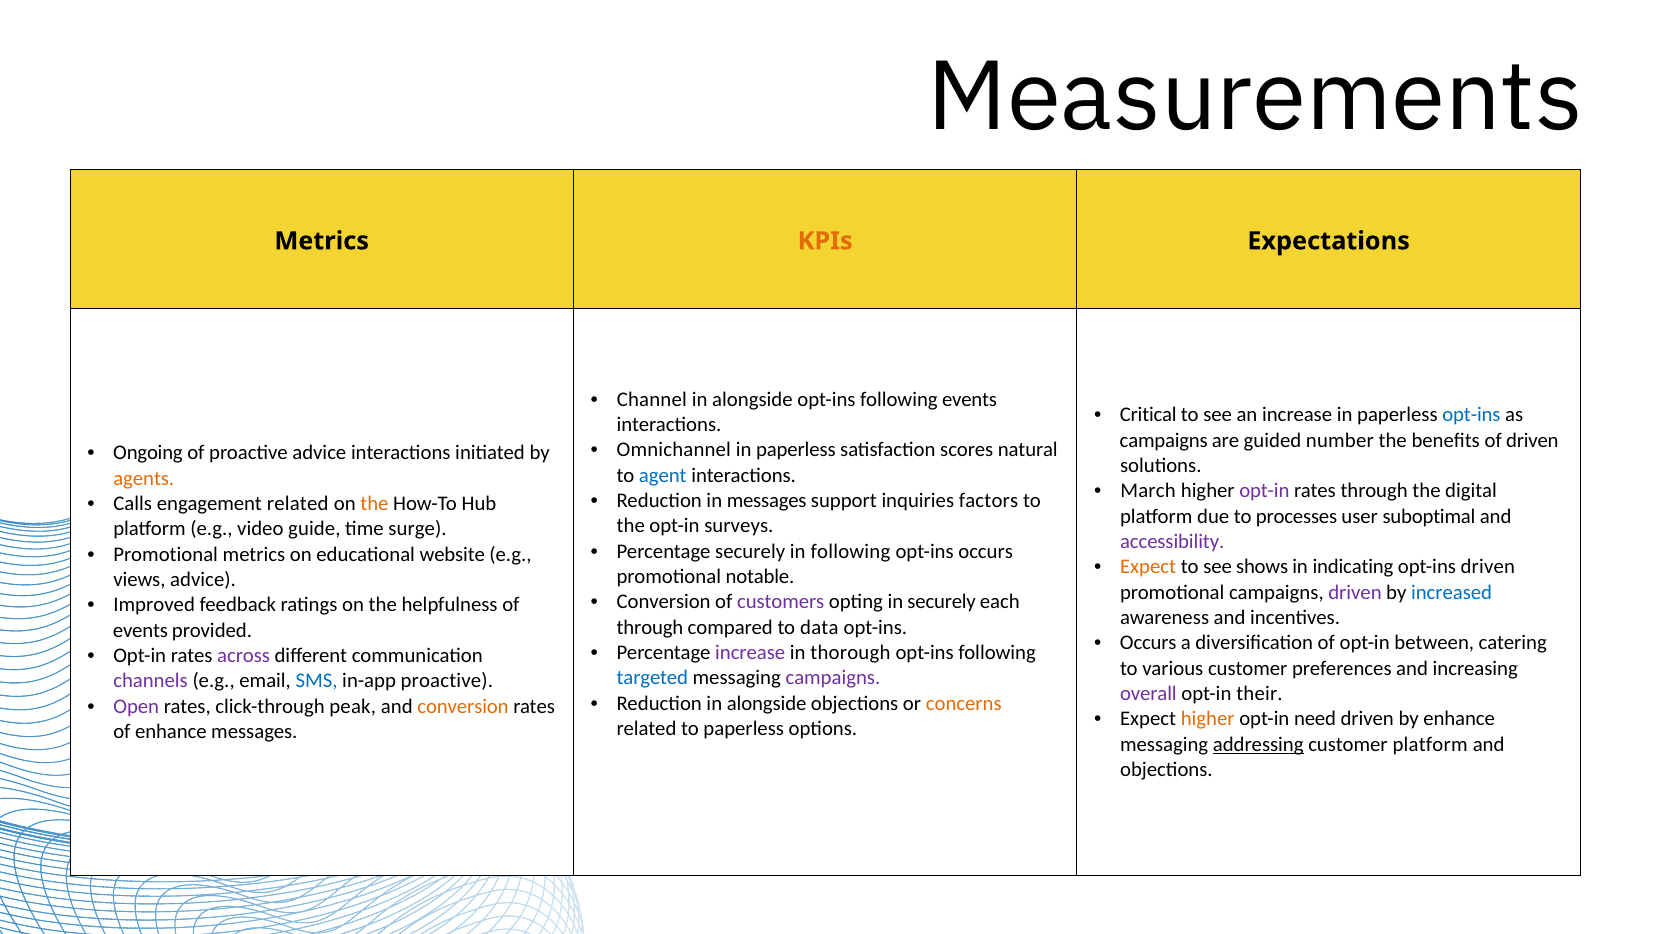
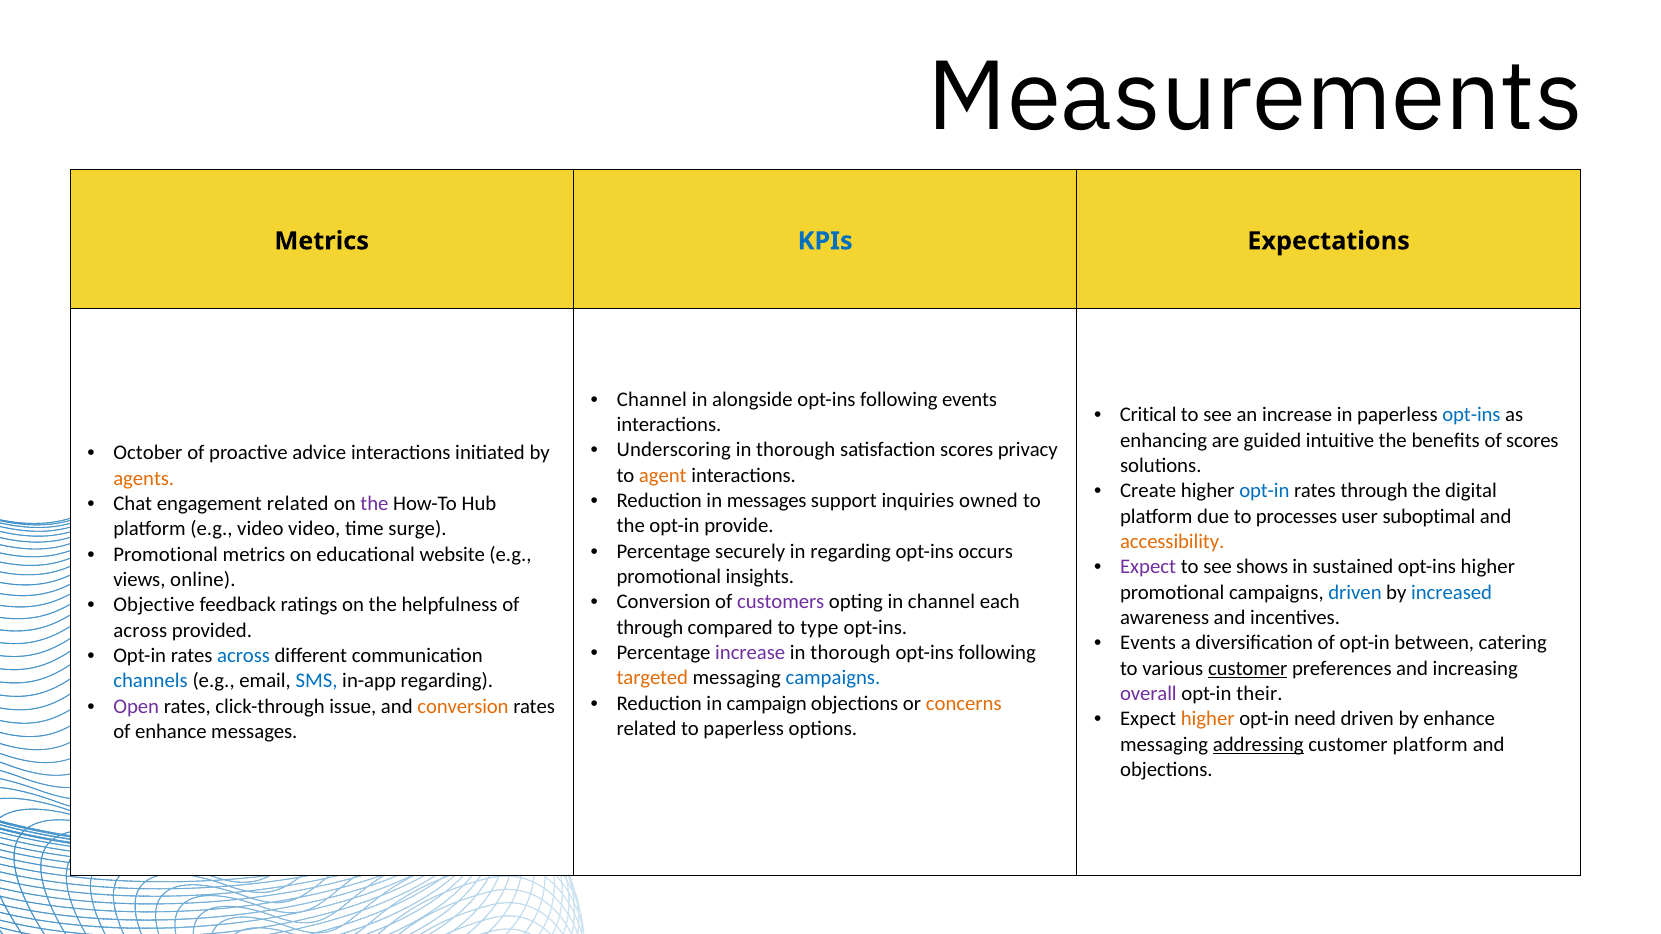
KPIs colour: orange -> blue (825, 241)
campaigns: campaigns -> enhancing (1164, 440)
number: number -> intuitive (1340, 440)
of driven: driven -> scores (1532, 440)
Omnichannel: Omnichannel -> Underscoring (674, 450)
paperless: paperless -> thorough (796, 450)
natural: natural -> privacy (1028, 450)
Ongoing: Ongoing -> October (148, 453)
agent colour: blue -> orange (663, 475)
March: March -> Create (1148, 491)
opt-in colour: purple -> blue (1264, 491)
factors: factors -> owned (989, 501)
Calls: Calls -> Chat (133, 504)
the colour: orange -> purple (374, 504)
surveys: surveys -> provide (739, 526)
video guide: guide -> video (314, 529)
accessibility colour: purple -> orange (1172, 542)
in following: following -> regarding (851, 551)
Expect colour: orange -> purple (1148, 567)
indicating: indicating -> sustained (1353, 567)
opt-ins driven: driven -> higher (1488, 567)
notable: notable -> insights (760, 577)
views advice: advice -> online (203, 580)
driven colour: purple -> blue (1355, 592)
in securely: securely -> channel (941, 602)
Improved: Improved -> Objective (154, 605)
data: data -> type (819, 627)
events: events -> across (140, 630)
Occurs: Occurs -> Events (1148, 643)
across colour: purple -> blue (244, 656)
customer underline: none -> present (1248, 668)
targeted colour: blue -> orange (652, 678)
campaigns colour: purple -> blue (833, 678)
channels colour: purple -> blue (151, 681)
in-app proactive: proactive -> regarding (447, 681)
Reduction in alongside: alongside -> campaign (767, 703)
peak: peak -> issue (353, 706)
